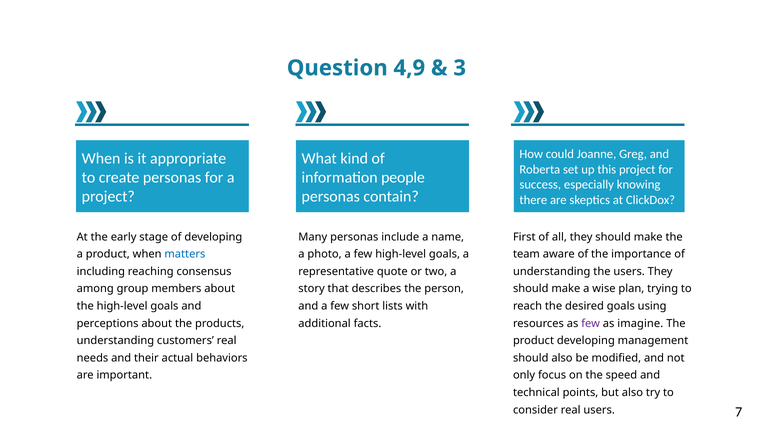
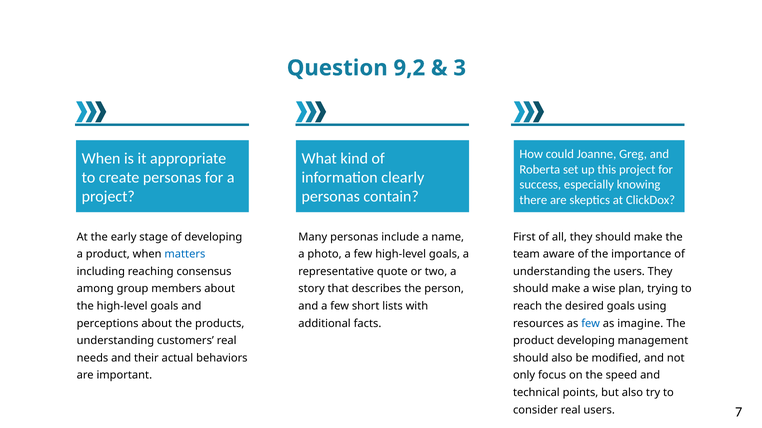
4,9: 4,9 -> 9,2 (409, 68)
people: people -> clearly (403, 178)
few colour: purple -> blue (591, 324)
